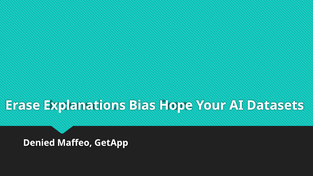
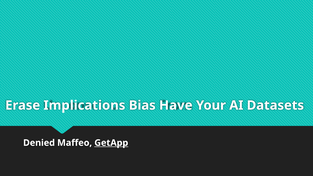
Explanations: Explanations -> Implications (84, 105)
Hope: Hope -> Have (176, 105)
GetApp underline: none -> present (111, 143)
